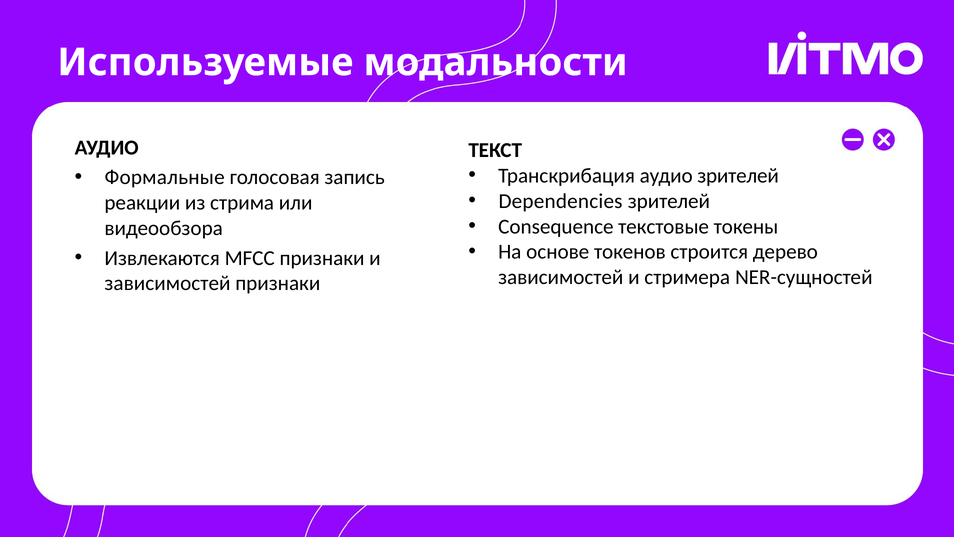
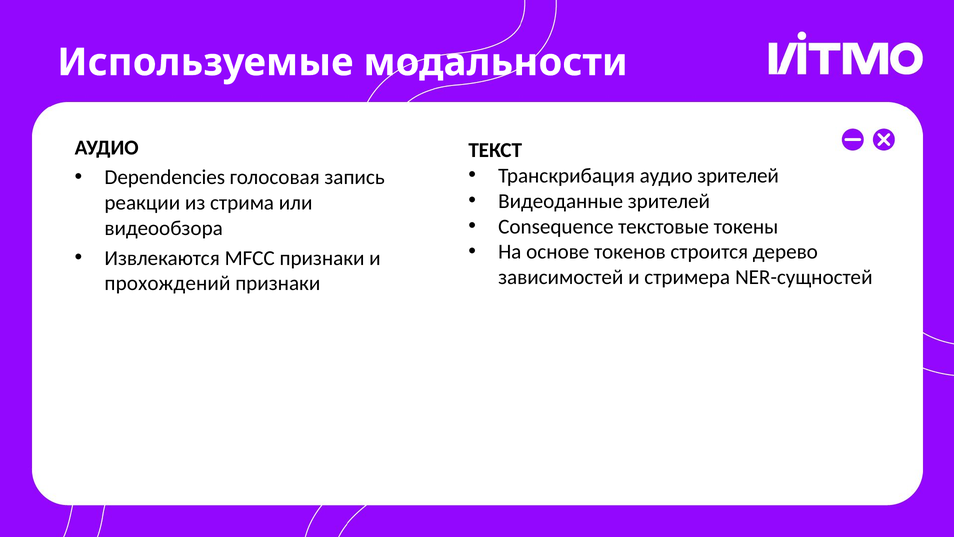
Формальные: Формальные -> Dependencies (165, 177)
Dependencies: Dependencies -> Видеоданные (561, 201)
зависимостей: зависимостей -> прохождений (167, 283)
